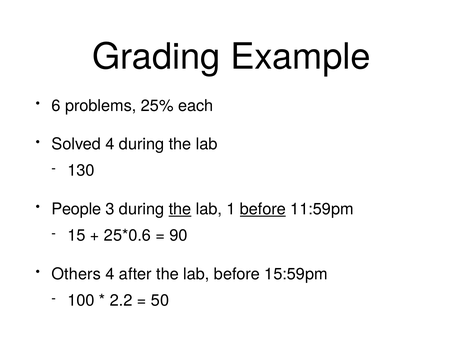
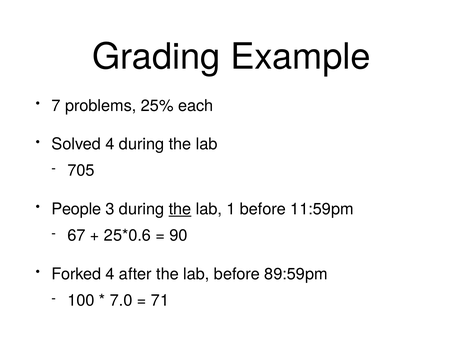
6: 6 -> 7 (56, 105)
130: 130 -> 705 (81, 170)
before underline: present -> none (263, 209)
15: 15 -> 67 (76, 235)
Others: Others -> Forked (76, 274)
15:59pm: 15:59pm -> 89:59pm (296, 274)
2.2: 2.2 -> 7.0 (121, 300)
50: 50 -> 71 (160, 300)
